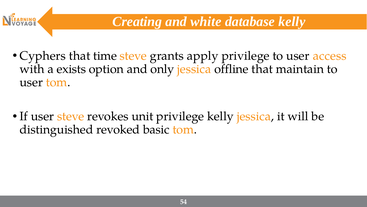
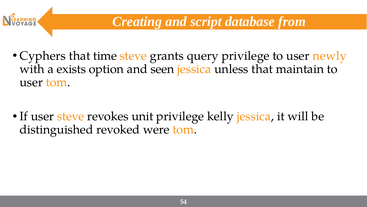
white: white -> script (206, 22)
database kelly: kelly -> from (292, 22)
apply: apply -> query (203, 56)
access: access -> newly (330, 56)
only: only -> seen (162, 69)
offline: offline -> unless (231, 69)
basic: basic -> were (156, 129)
